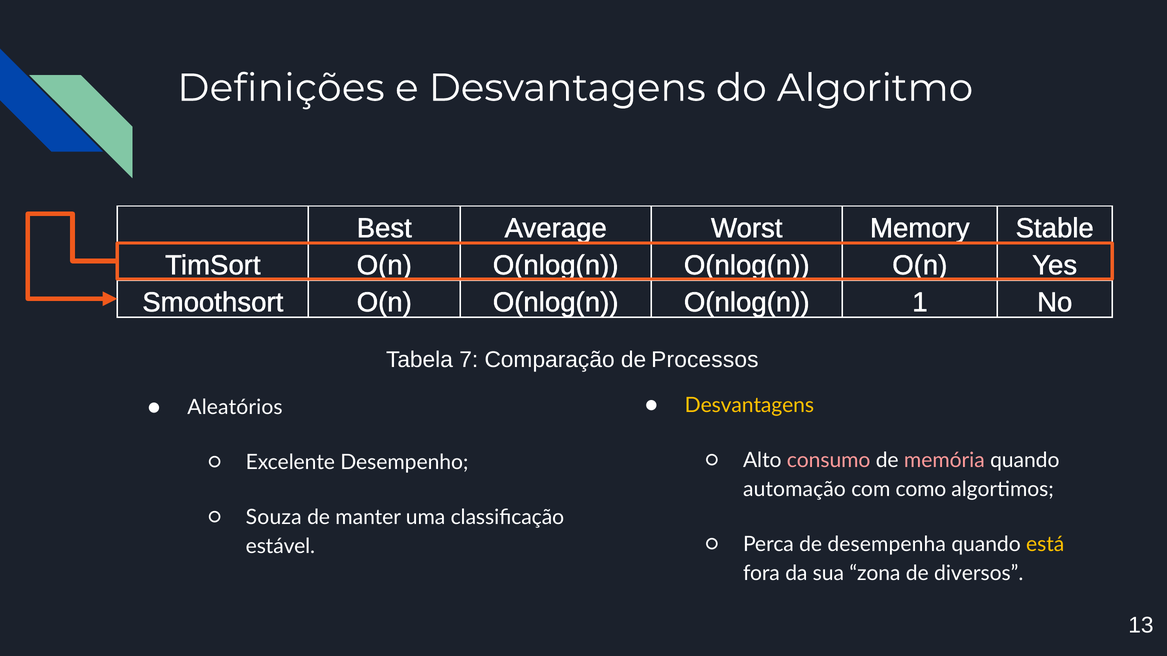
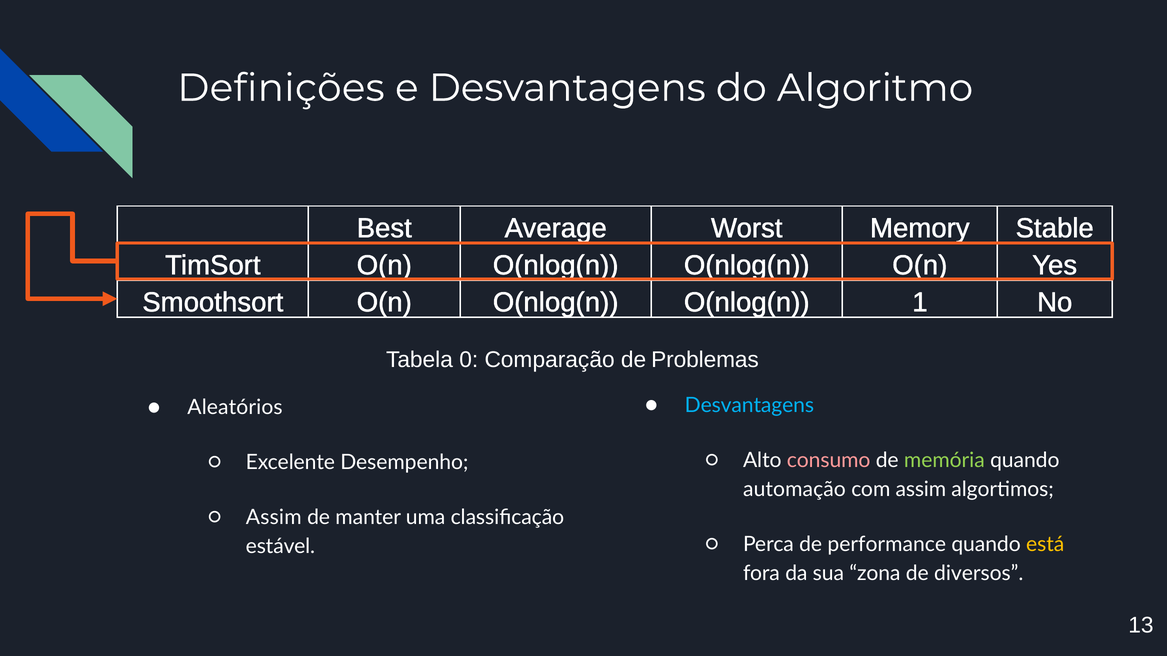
7: 7 -> 0 (469, 360)
Processos: Processos -> Problemas (705, 360)
Desvantagens colour: yellow -> light blue (749, 406)
memória colour: pink -> light green (944, 461)
com como: como -> assim (921, 490)
Souza: Souza -> Assim (274, 518)
desempenha: desempenha -> performance (887, 545)
